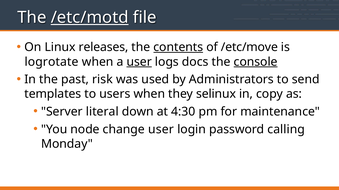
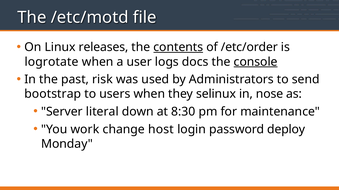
/etc/motd underline: present -> none (90, 17)
/etc/move: /etc/move -> /etc/order (249, 47)
user underline: present -> none (139, 62)
templates: templates -> bootstrap (53, 94)
copy: copy -> nose (270, 94)
4:30: 4:30 -> 8:30 (183, 112)
node: node -> work (85, 130)
change user: user -> host (161, 130)
calling: calling -> deploy (286, 130)
